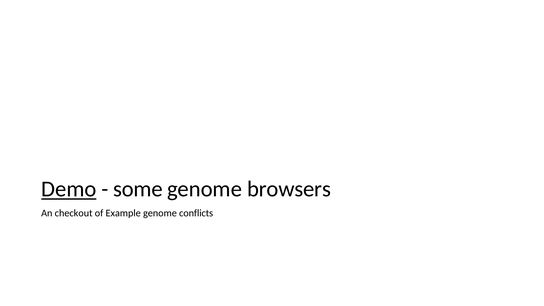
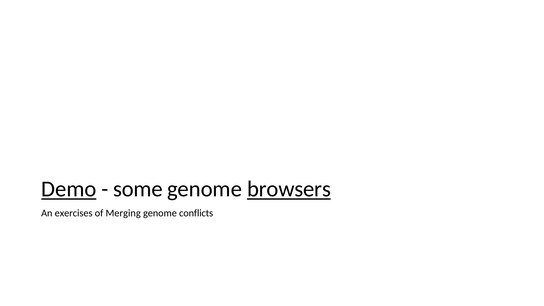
browsers underline: none -> present (289, 189)
checkout: checkout -> exercises (74, 213)
Example: Example -> Merging (123, 213)
